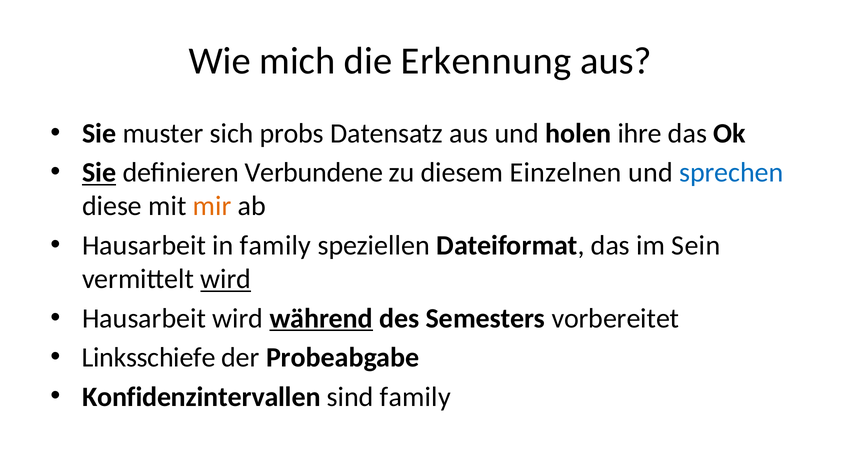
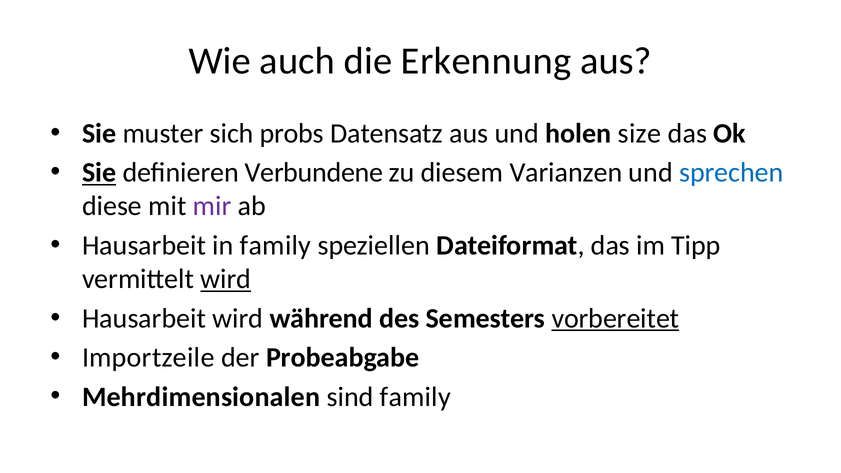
mich: mich -> auch (297, 61)
ihre: ihre -> size (639, 133)
Einzelnen: Einzelnen -> Varianzen (566, 173)
mir colour: orange -> purple (212, 206)
Sein: Sein -> Tipp (696, 245)
während underline: present -> none (321, 318)
vorbereitet underline: none -> present (615, 318)
Linksschiefe: Linksschiefe -> Importzeile (148, 358)
Konfidenzintervallen: Konfidenzintervallen -> Mehrdimensionalen (201, 397)
